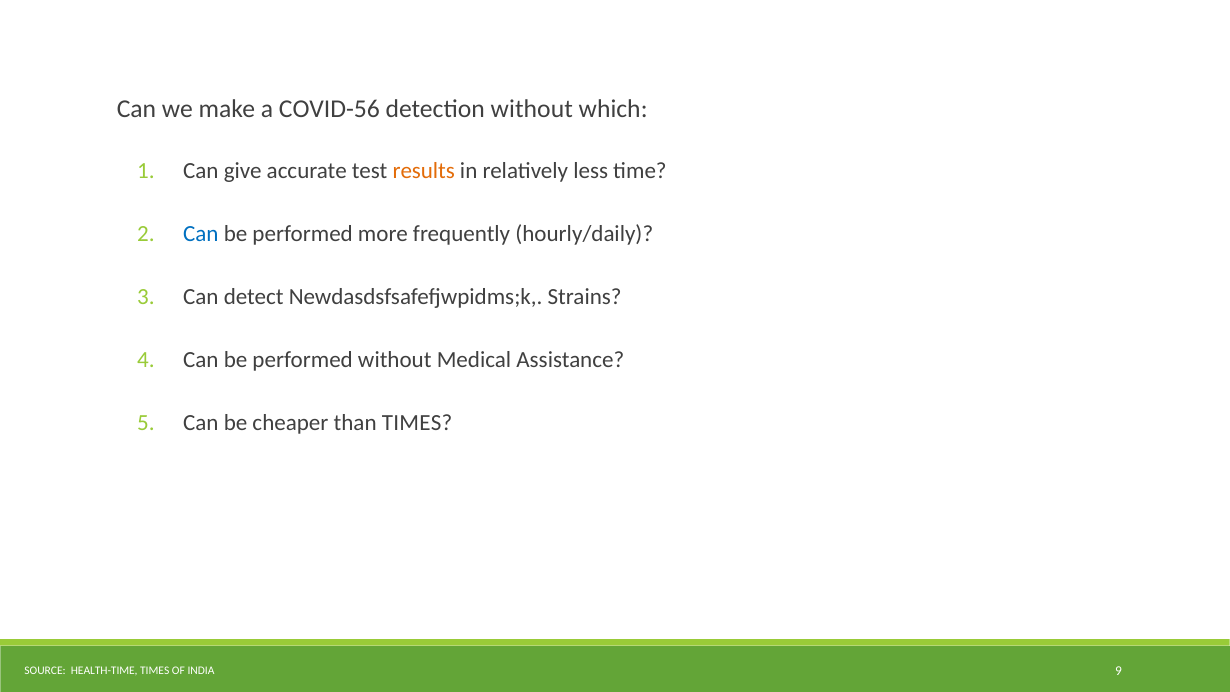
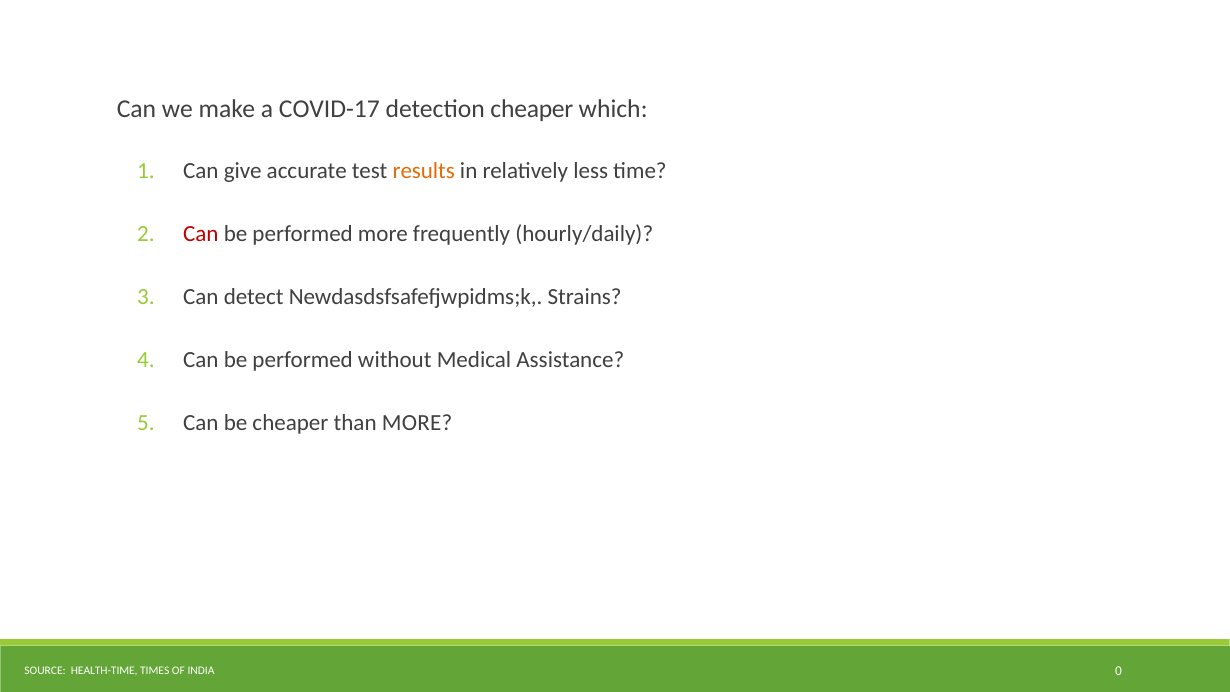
COVID-56: COVID-56 -> COVID-17 (329, 109)
detection without: without -> cheaper (532, 109)
Can colour: blue -> red (201, 234)
than TIMES: TIMES -> MORE (417, 423)
9: 9 -> 0 (1119, 671)
